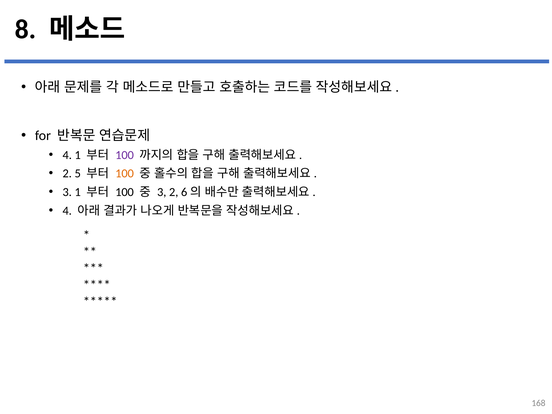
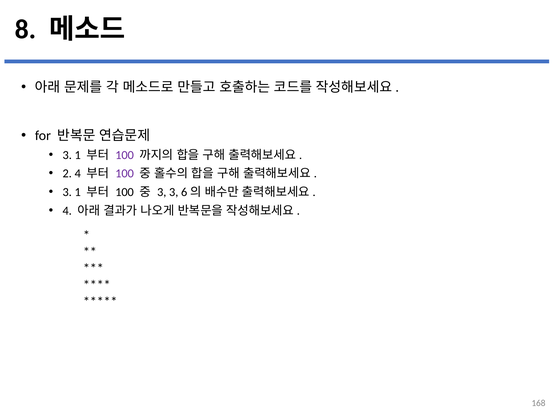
4: 4 -> 3 (67, 155)
2 5: 5 -> 4 (78, 174)
100 colour: orange -> purple (125, 174)
3 2: 2 -> 3 (174, 192)
